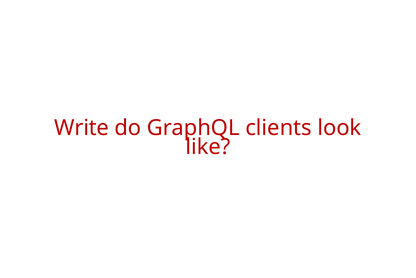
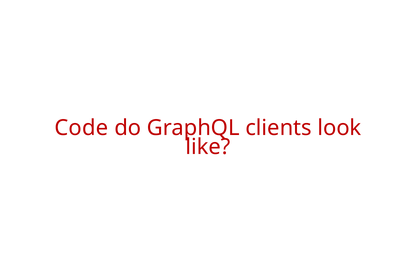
Write: Write -> Code (81, 128)
